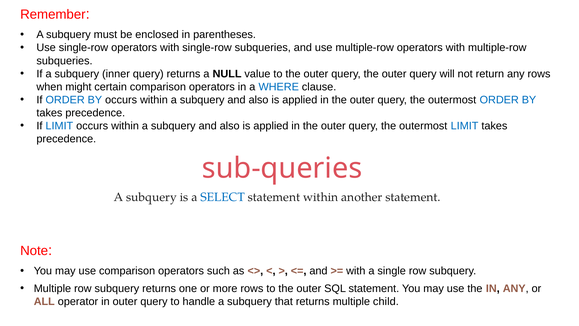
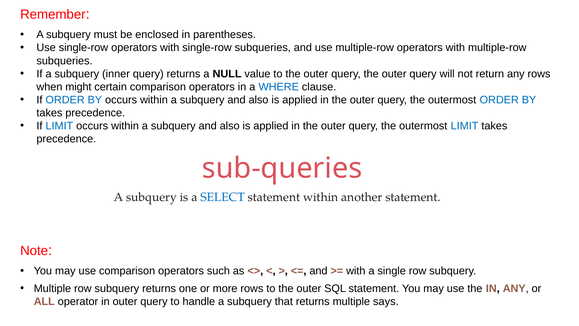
child: child -> says (386, 301)
